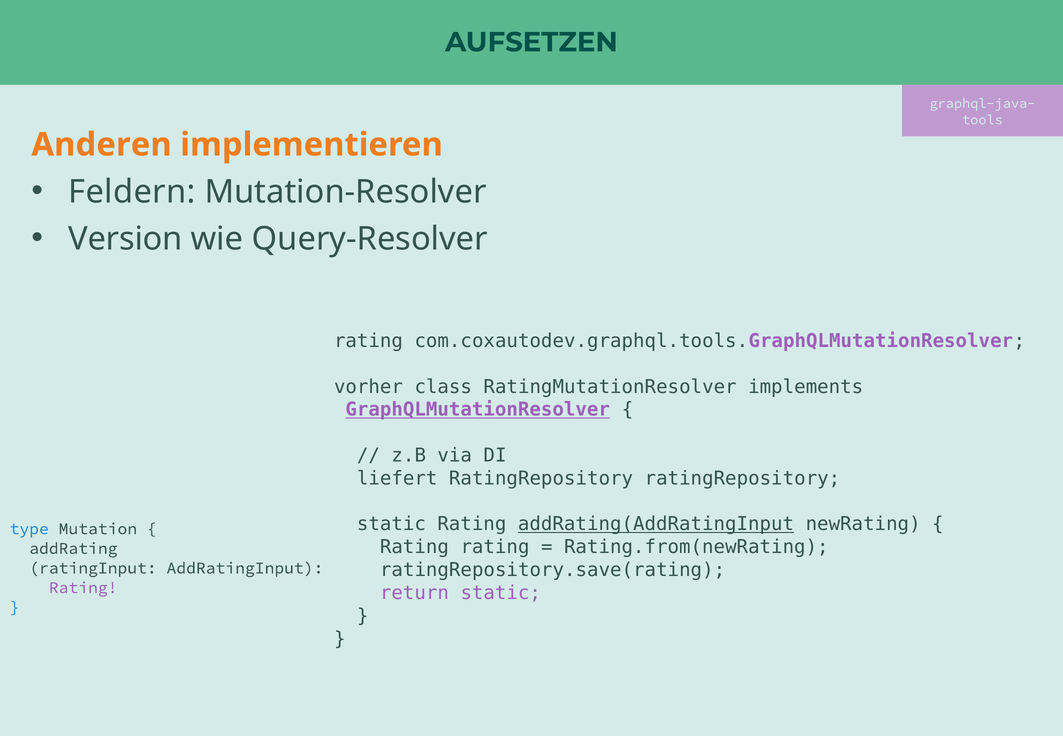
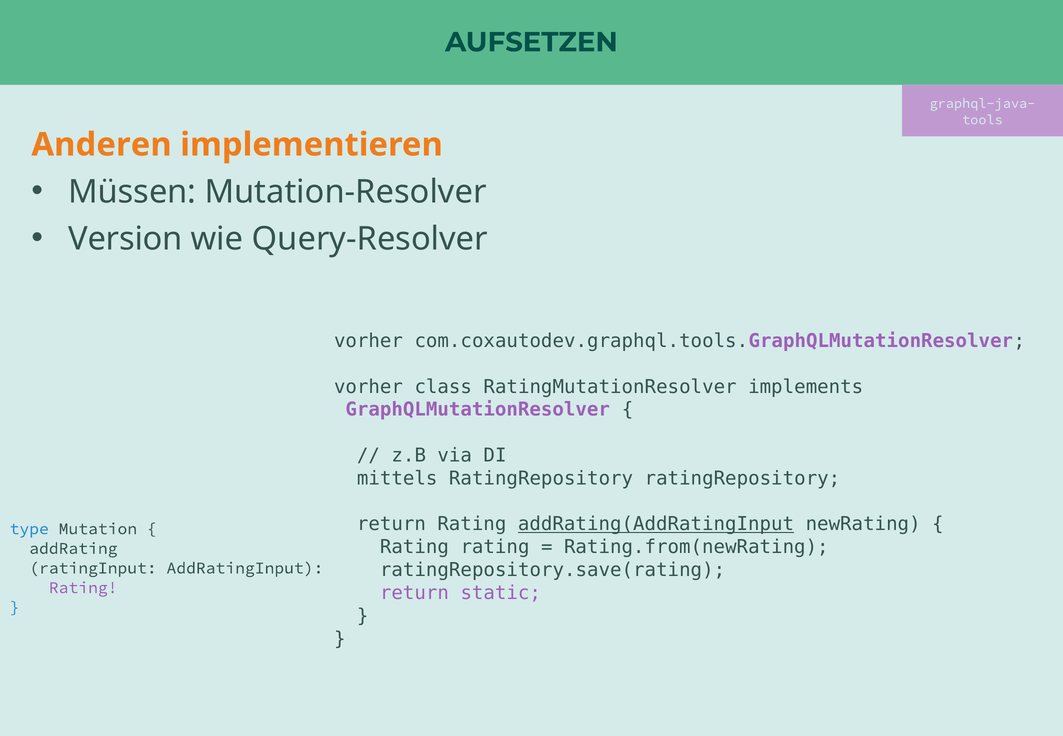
Feldern: Feldern -> Müssen (132, 192)
rating: rating -> vorher (368, 341)
GraphQLMutationResolver underline: present -> none (478, 410)
liefert: liefert -> mittels (397, 478)
static: static -> return (391, 524)
